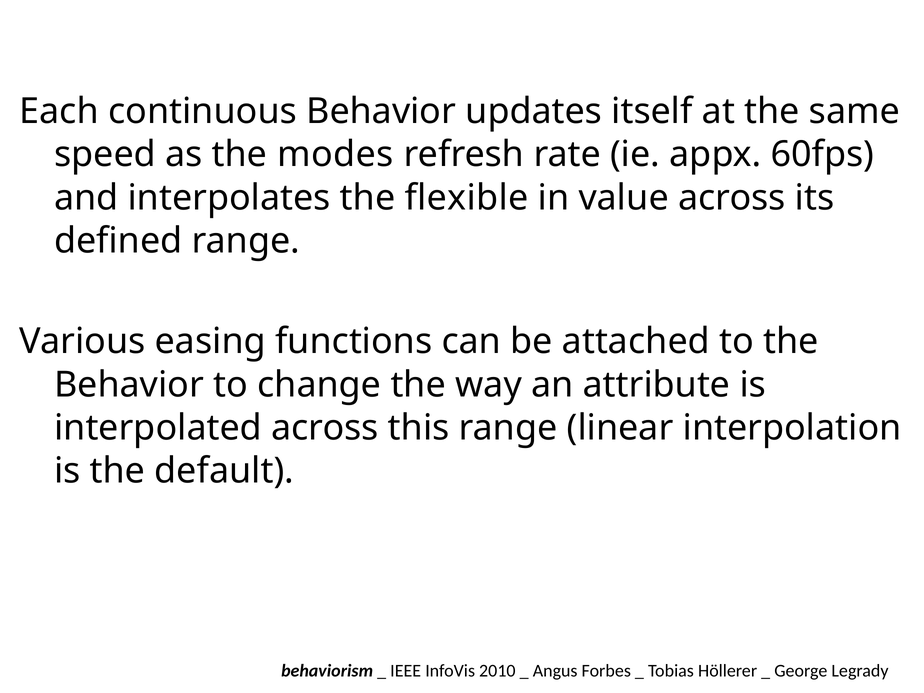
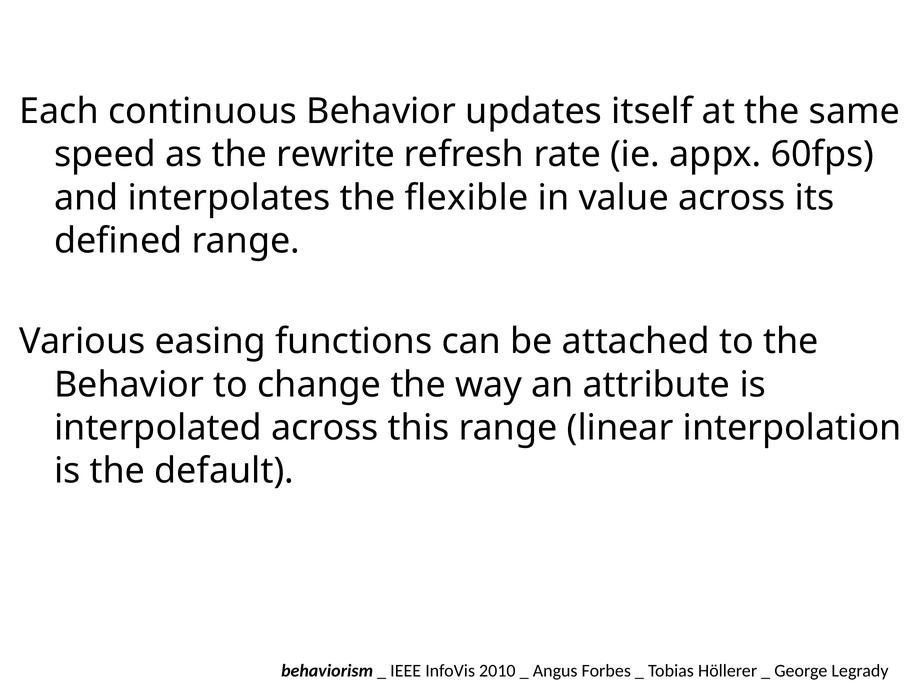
modes: modes -> rewrite (336, 155)
